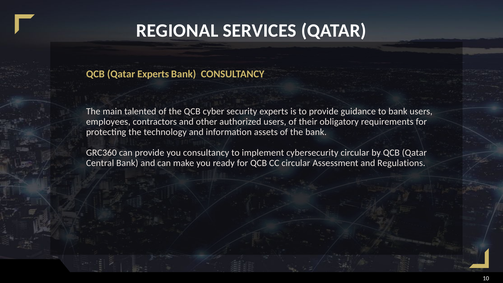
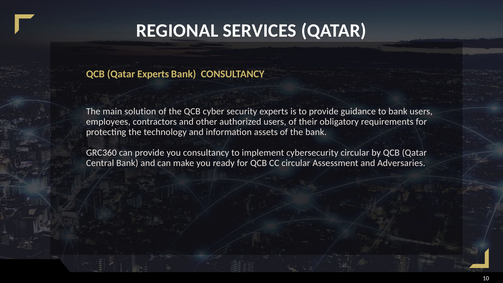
talented: talented -> solution (140, 111)
Regulations: Regulations -> Adversaries (401, 163)
